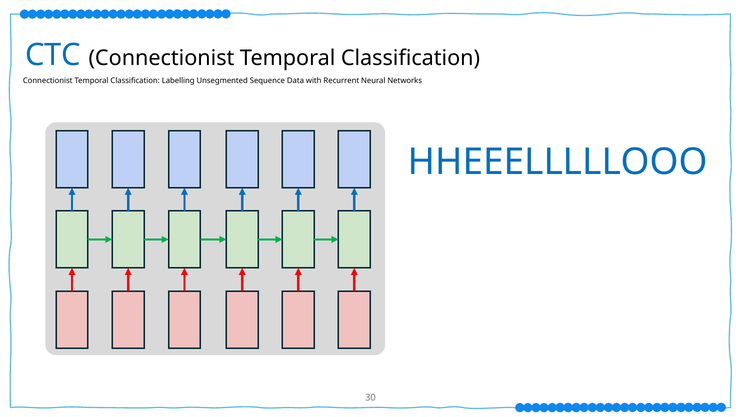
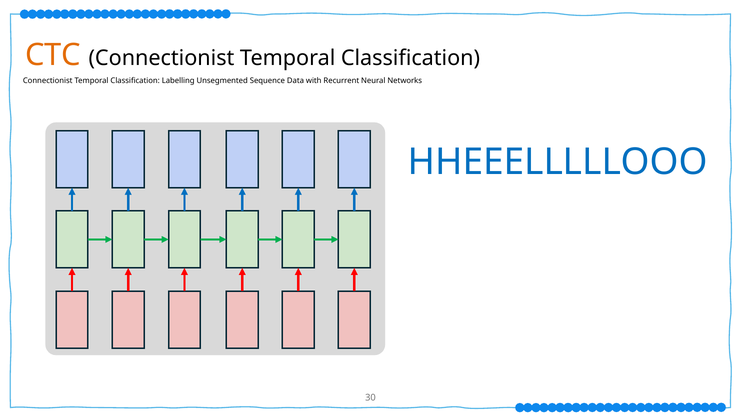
CTC colour: blue -> orange (53, 55)
